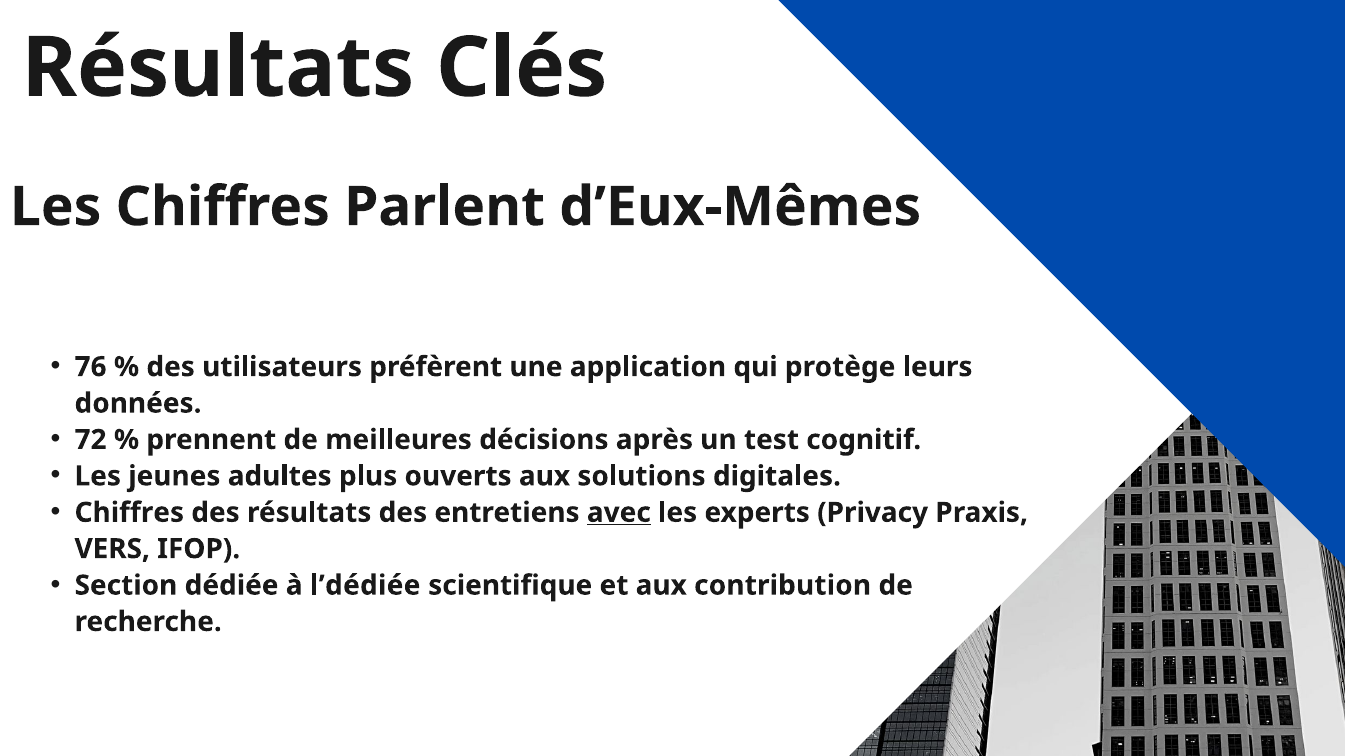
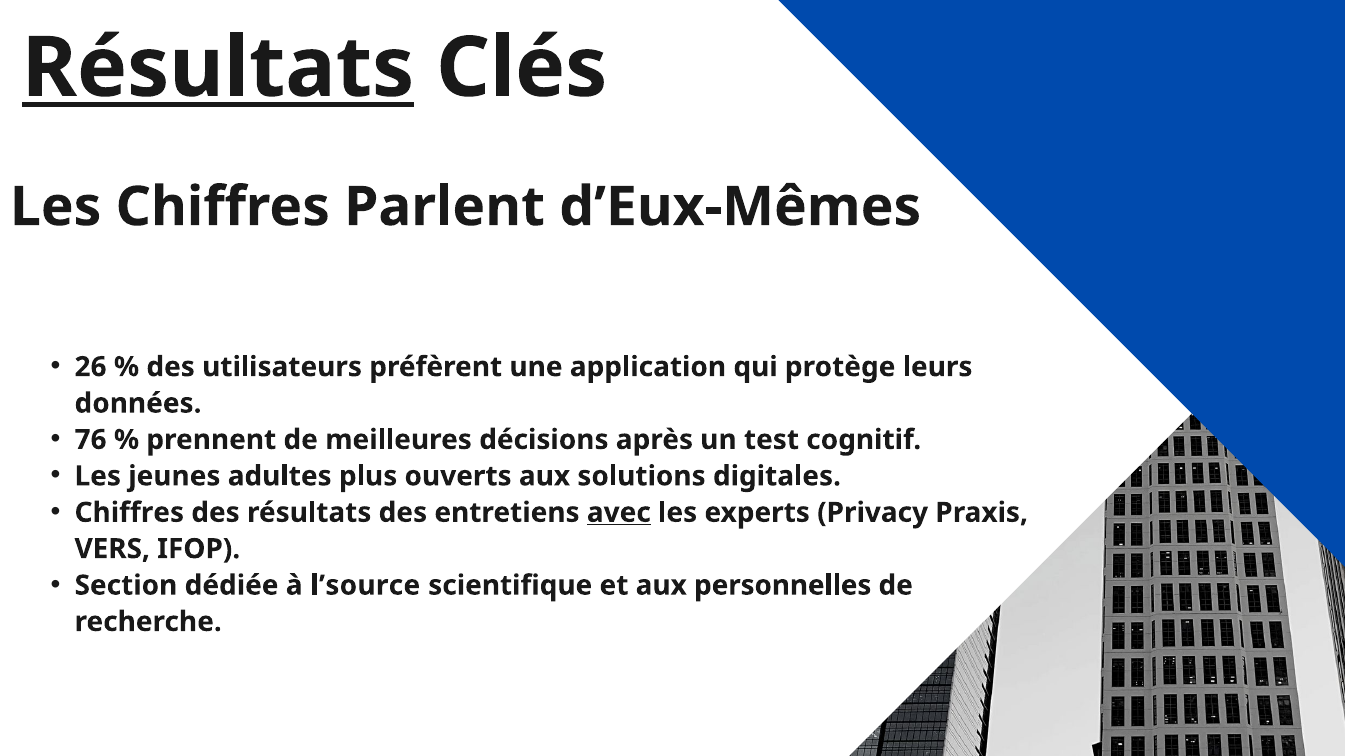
Résultats underline: none -> present (218, 68)
76: 76 -> 26 (91, 367)
72: 72 -> 76 (91, 440)
l’dédiée: l’dédiée -> l’source (365, 586)
contribution: contribution -> personnelles (783, 586)
